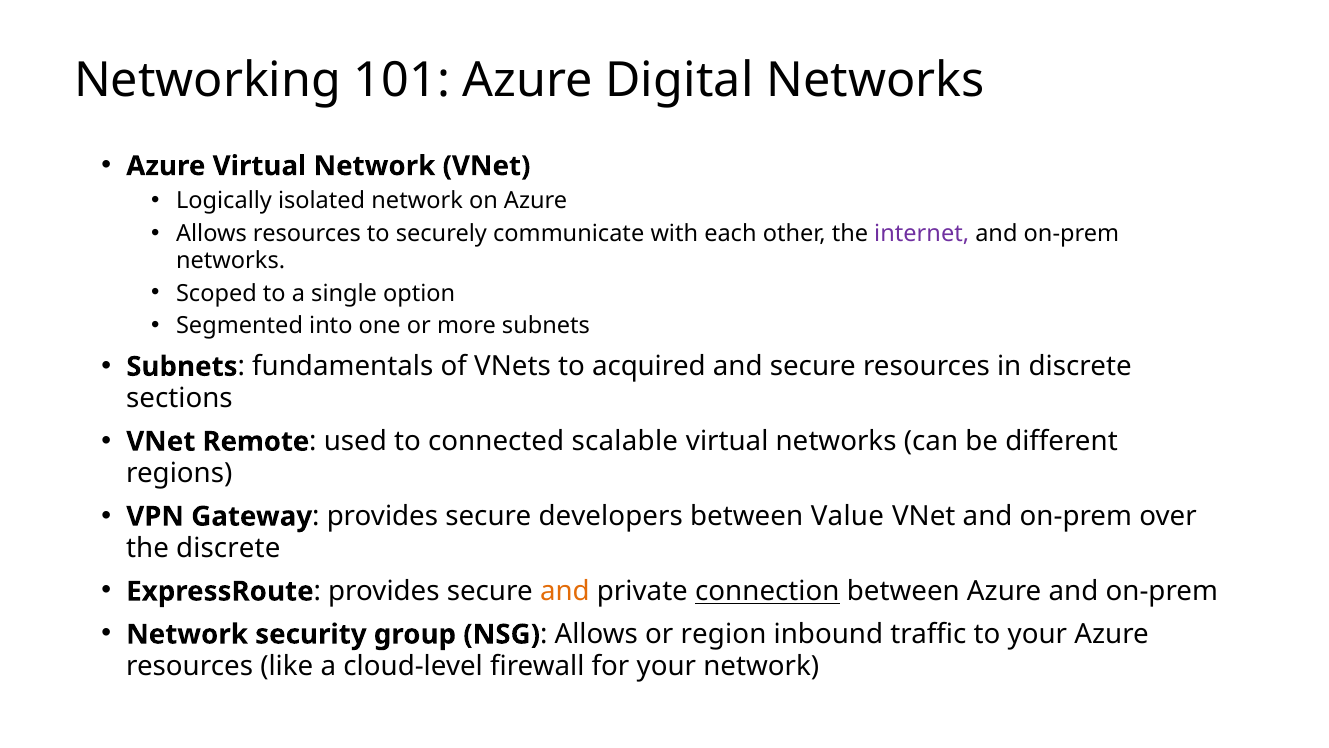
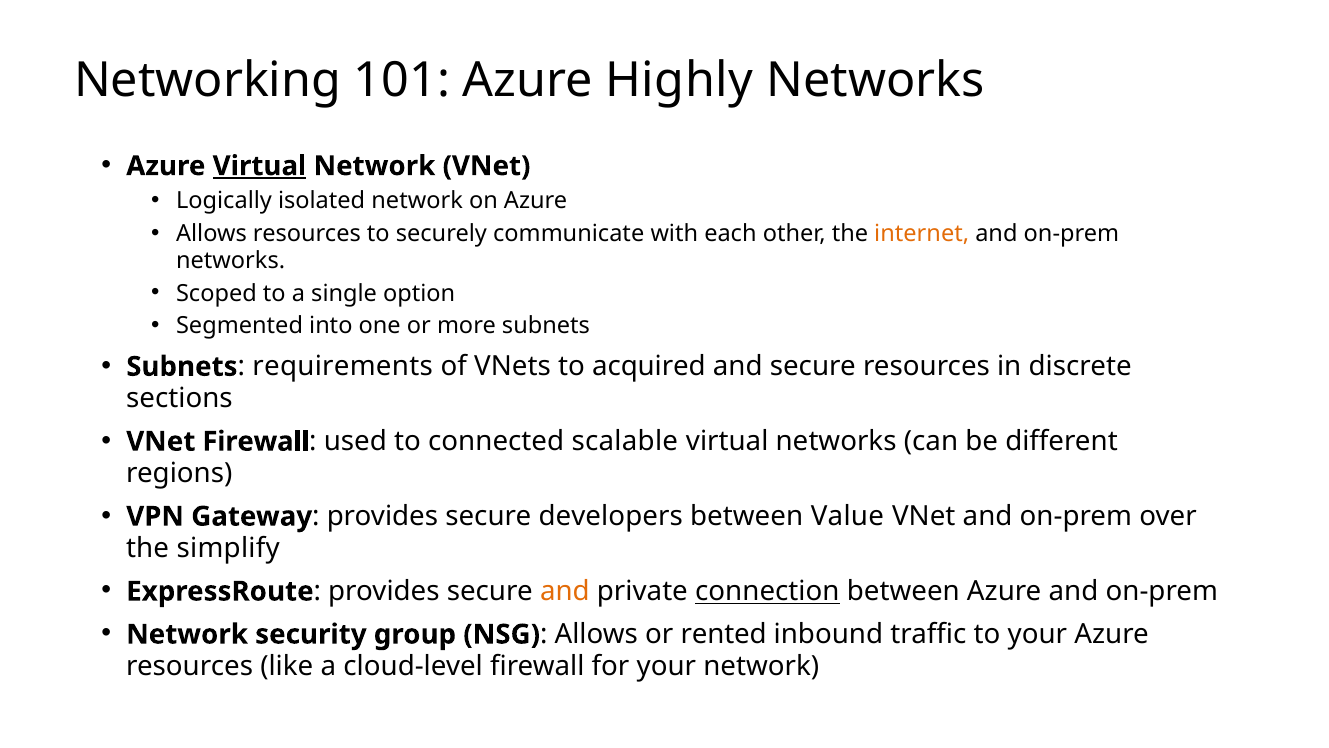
Digital: Digital -> Highly (679, 81)
Virtual underline: none -> present (260, 166)
internet colour: purple -> orange (922, 233)
fundamentals: fundamentals -> requirements (343, 366)
VNet Remote: Remote -> Firewall (256, 441)
the discrete: discrete -> simplify (228, 548)
region: region -> rented (724, 634)
